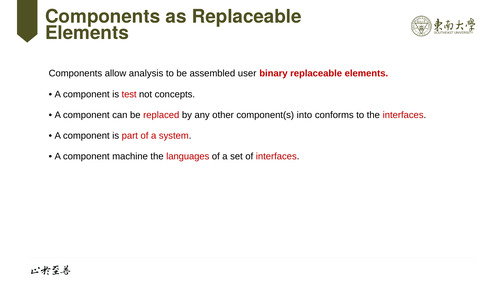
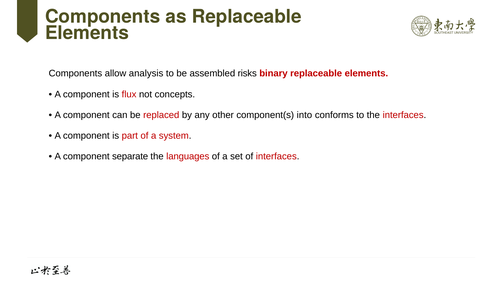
user: user -> risks (247, 73)
test: test -> flux (129, 94)
machine: machine -> separate (130, 156)
